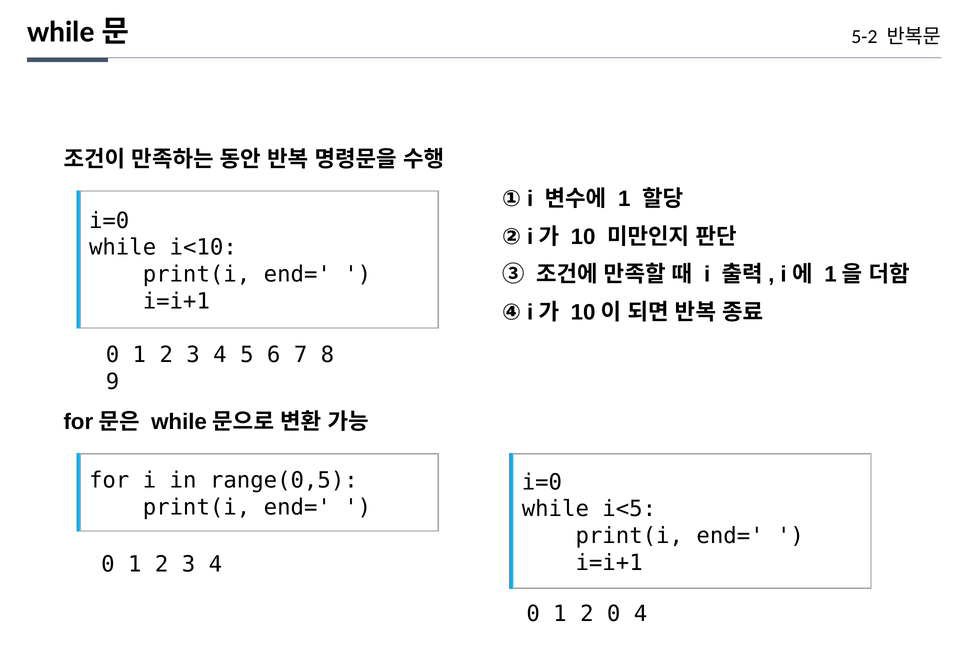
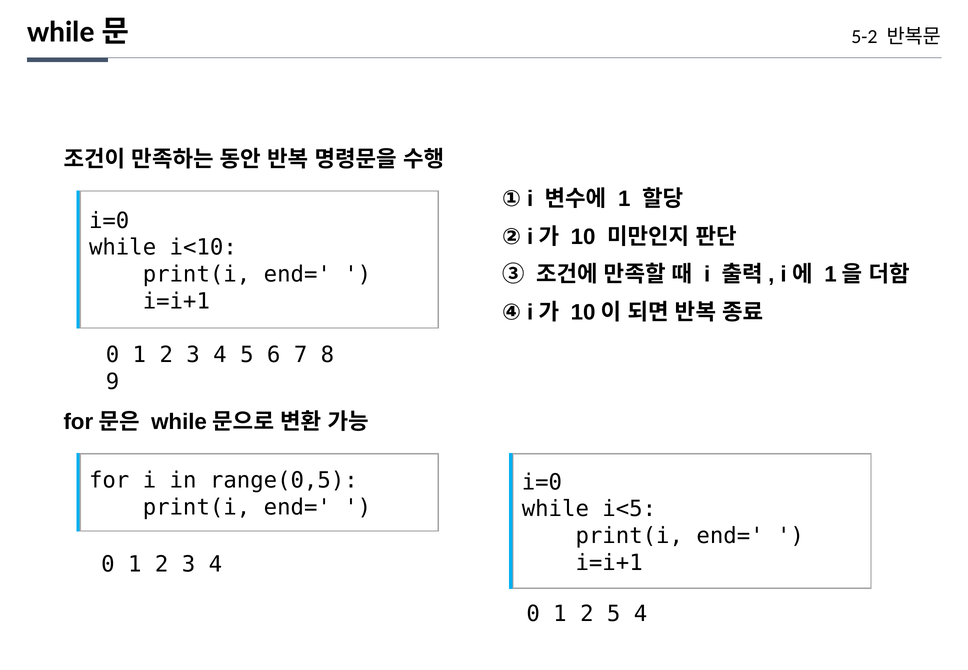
2 0: 0 -> 5 (614, 614)
